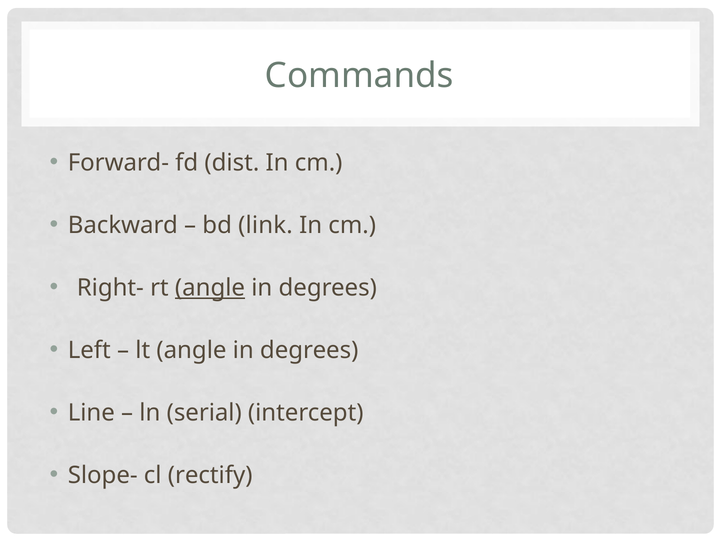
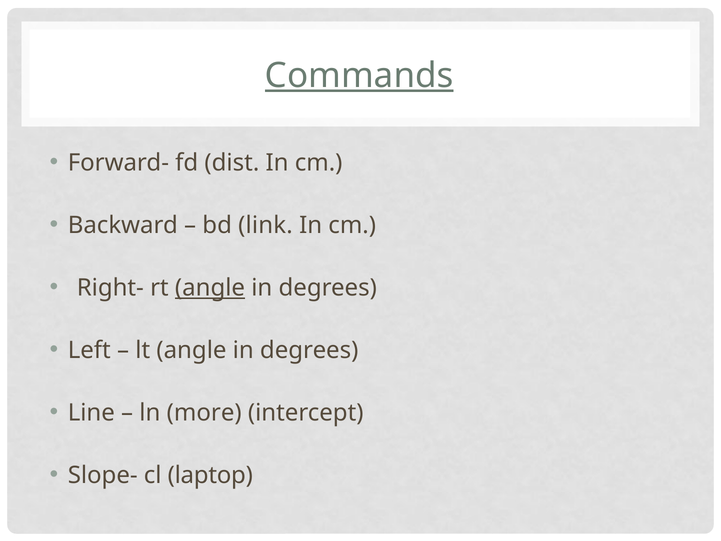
Commands underline: none -> present (359, 76)
serial: serial -> more (204, 413)
rectify: rectify -> laptop (210, 475)
